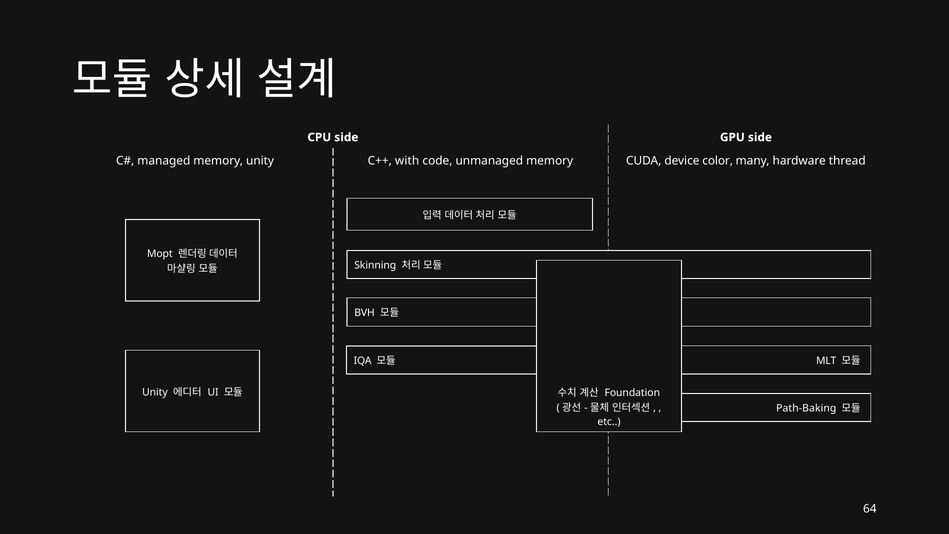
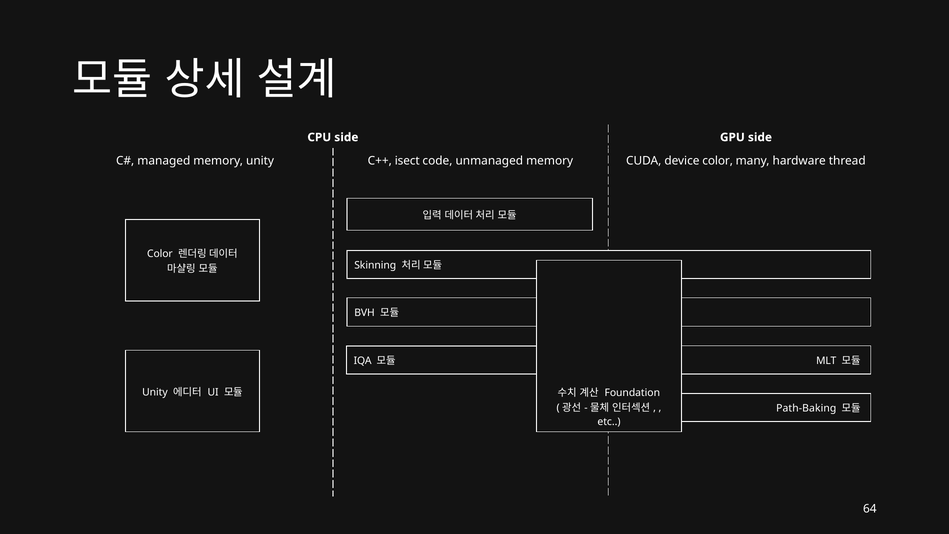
with: with -> isect (407, 161)
Mopt: Mopt -> Color (160, 254)
